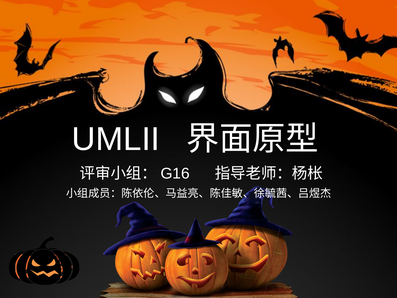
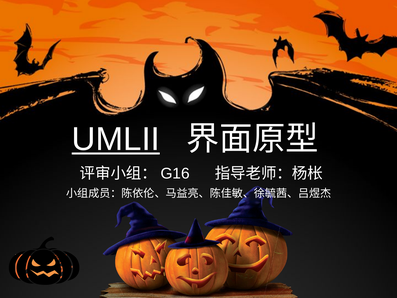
UMLII underline: none -> present (116, 139)
